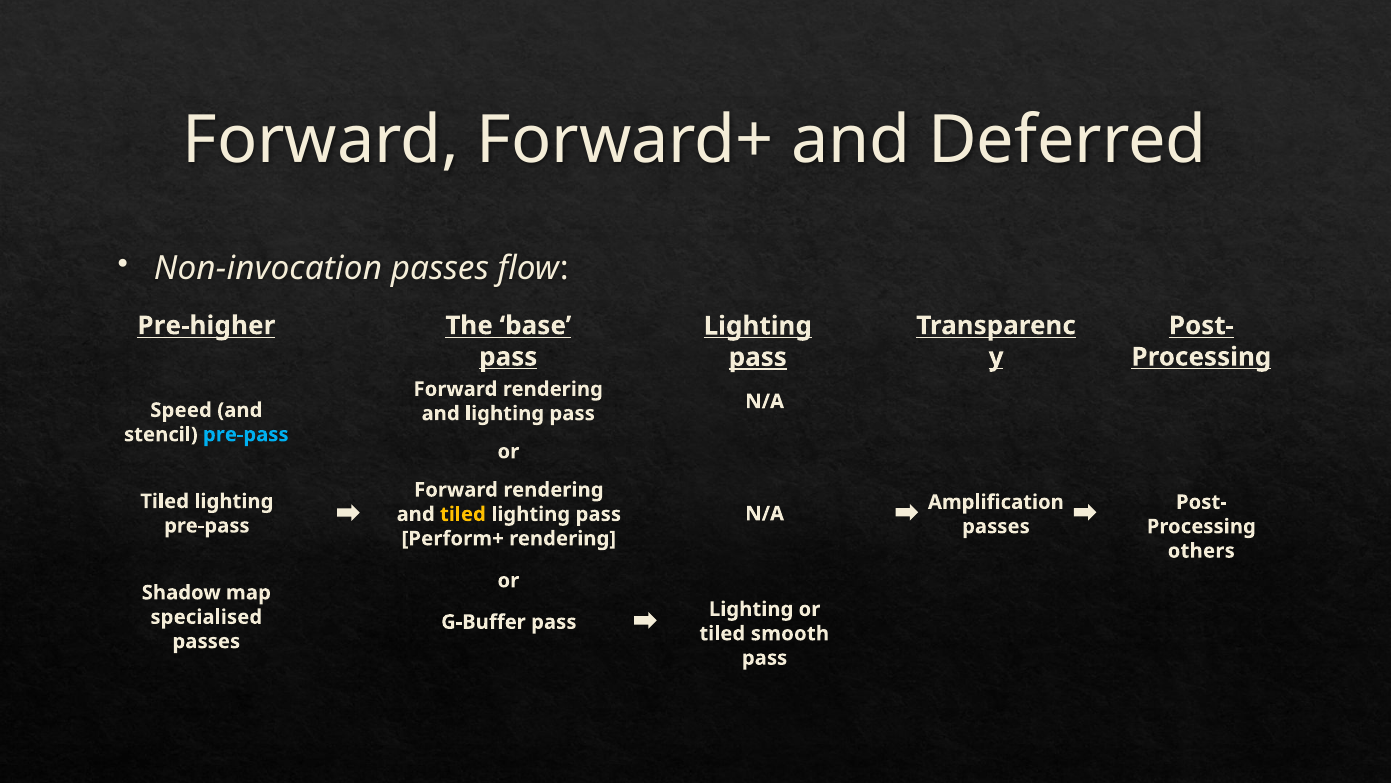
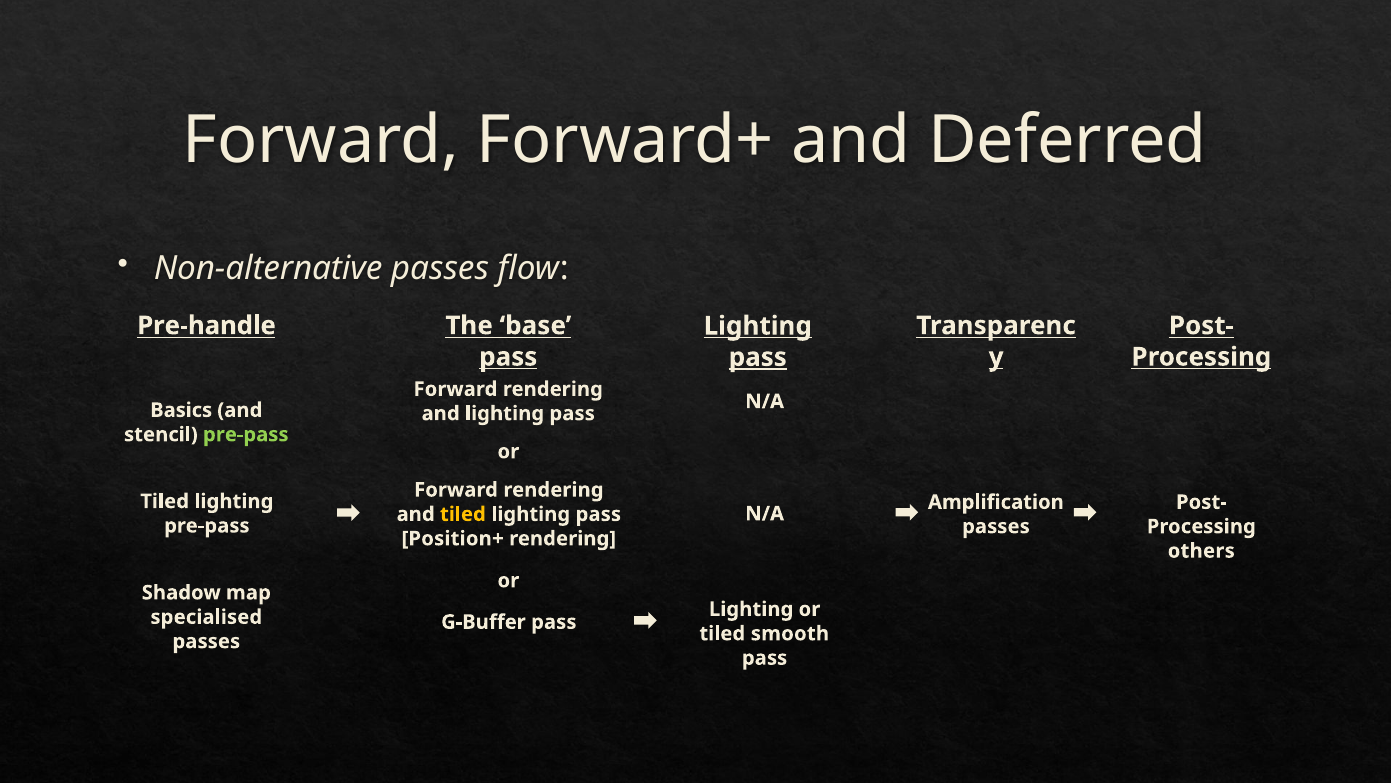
Non-invocation: Non-invocation -> Non-alternative (268, 268)
Pre-higher: Pre-higher -> Pre-handle (207, 325)
Speed: Speed -> Basics (181, 410)
pre-pass colour: light blue -> light green (246, 434)
Perform+: Perform+ -> Position+ (453, 538)
